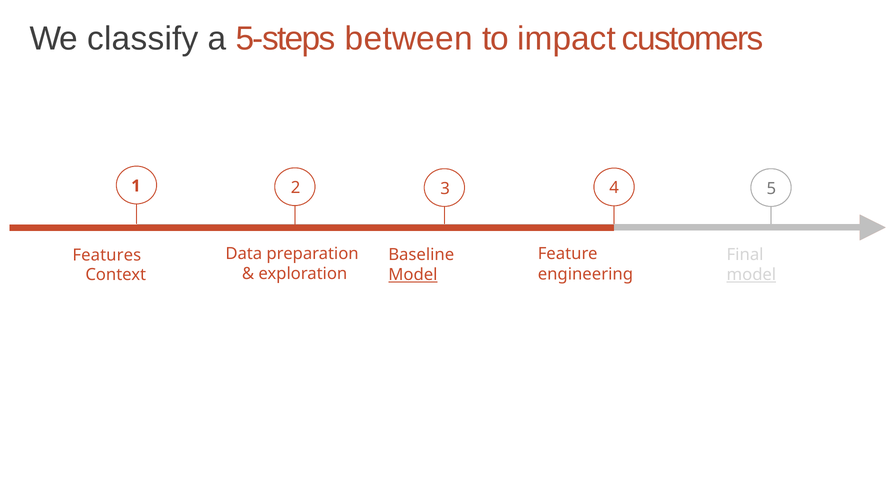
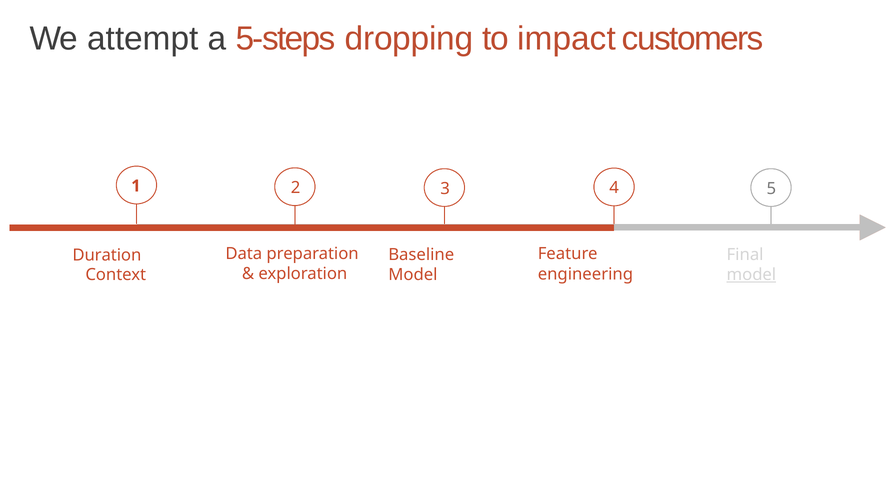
classify: classify -> attempt (143, 39)
between: between -> dropping (409, 39)
Features: Features -> Duration (107, 255)
Model underline: present -> none (413, 274)
